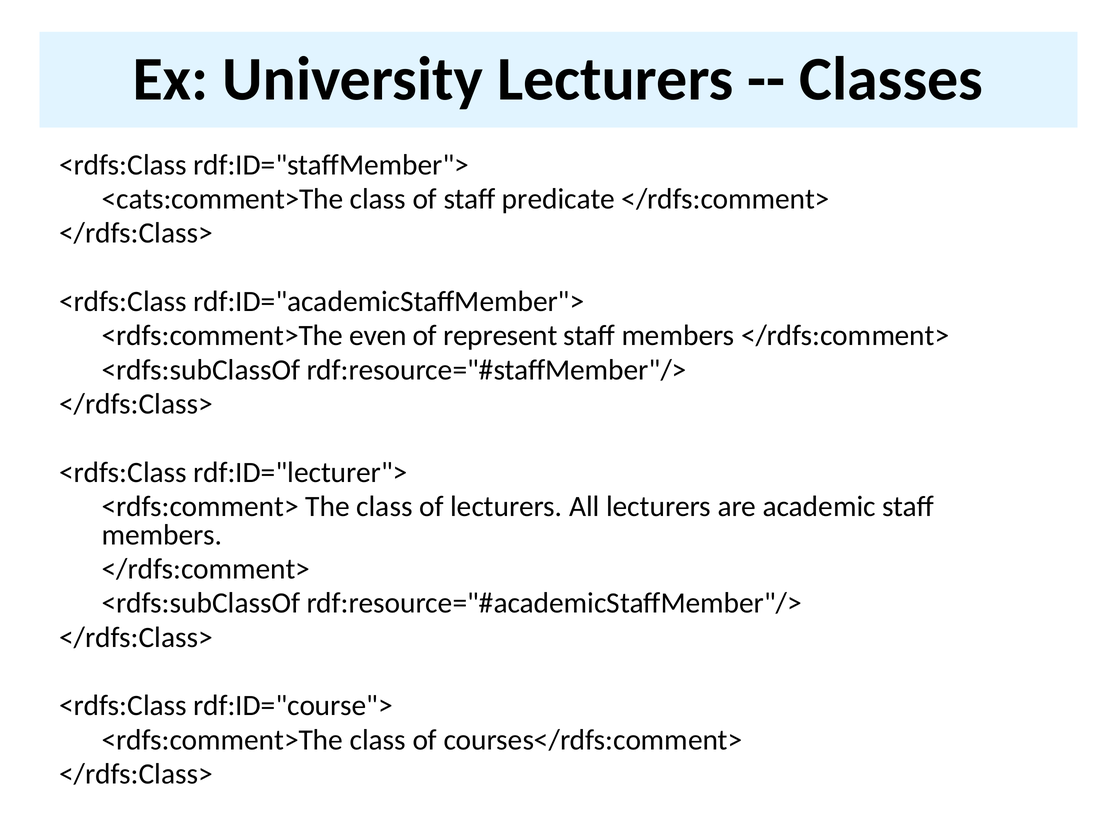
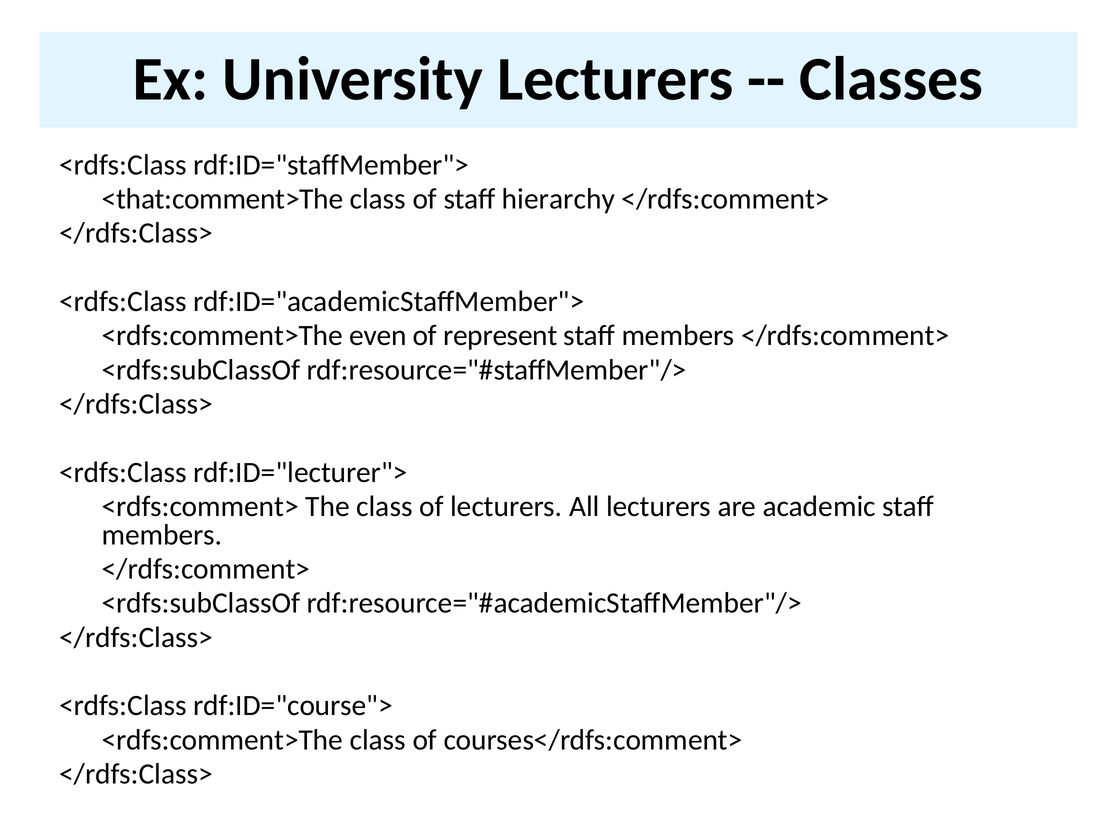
<cats:comment>The: <cats:comment>The -> <that:comment>The (223, 199)
predicate: predicate -> hierarchy (558, 199)
